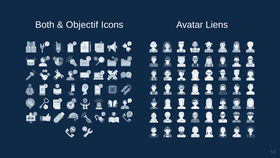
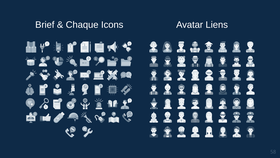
Both: Both -> Brief (45, 25)
Objectif: Objectif -> Chaque (82, 25)
